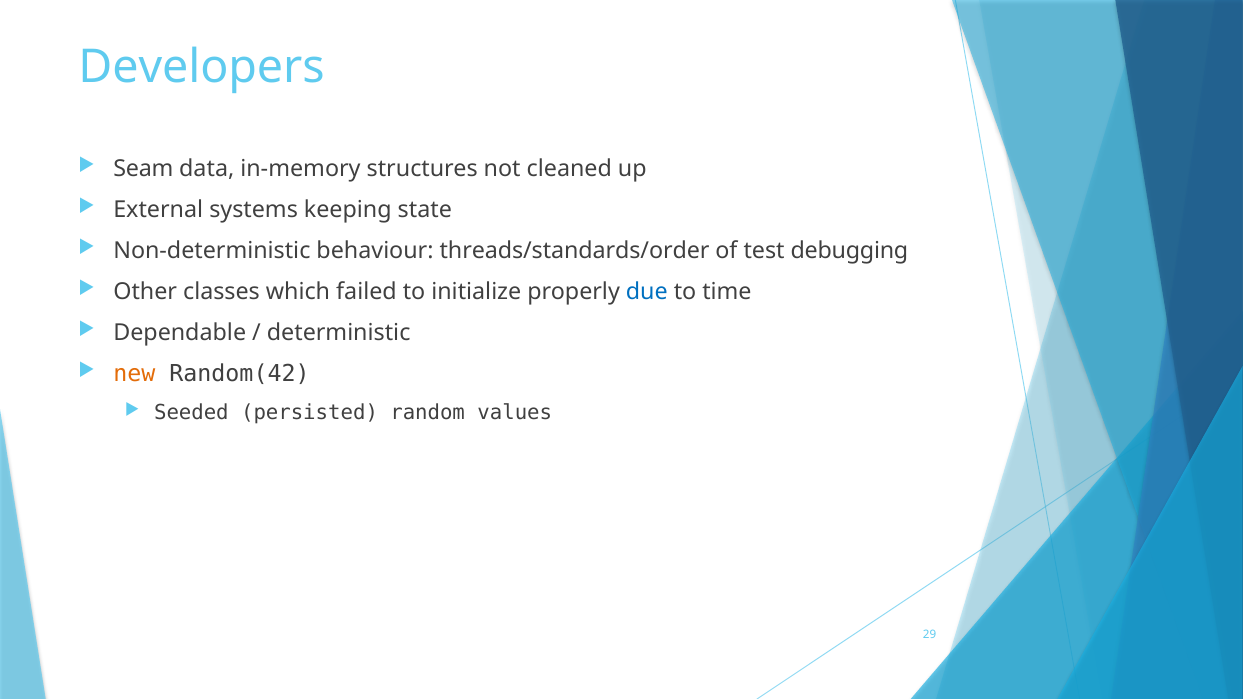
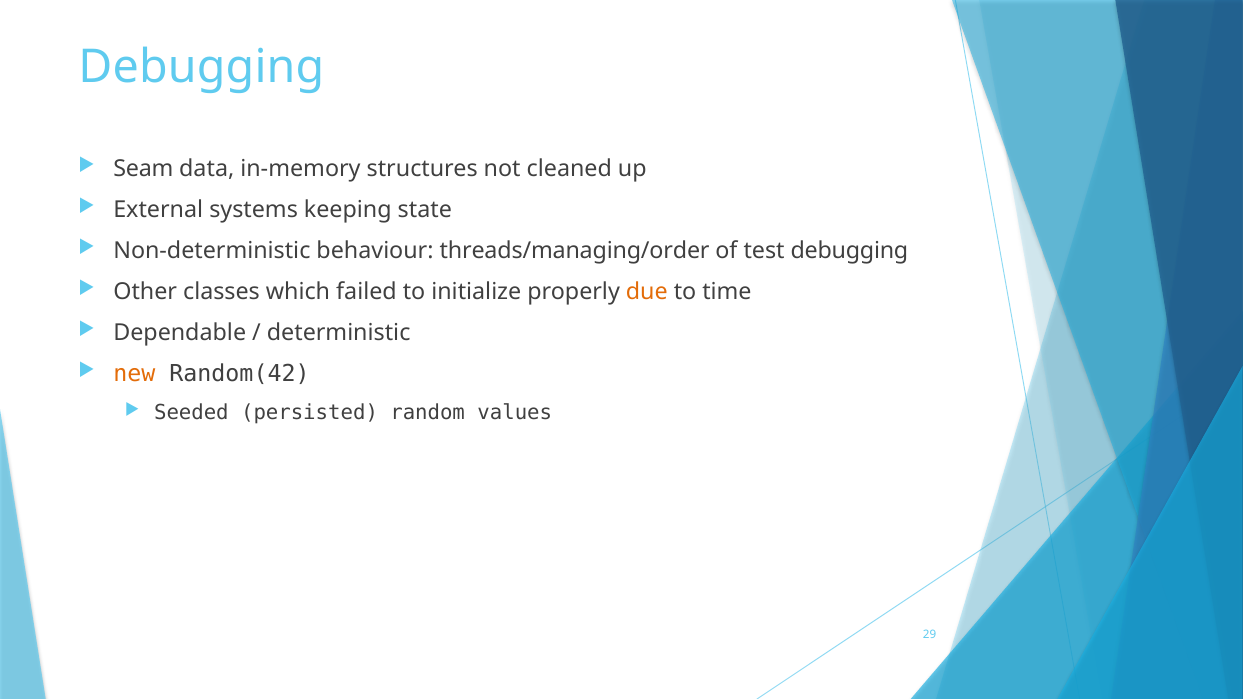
Developers: Developers -> Debugging (201, 67)
threads/standards/order: threads/standards/order -> threads/managing/order (575, 251)
due colour: blue -> orange (647, 292)
